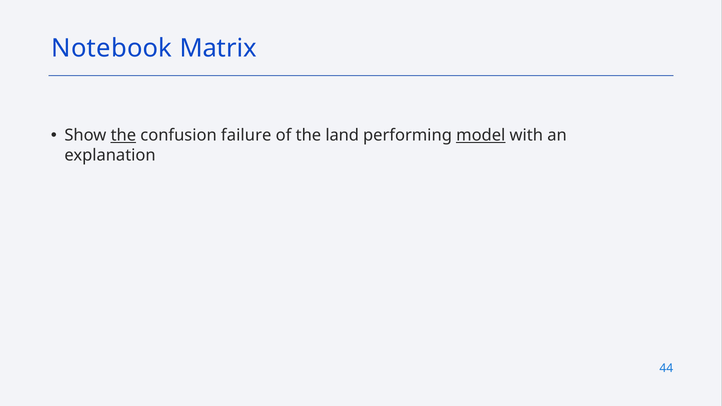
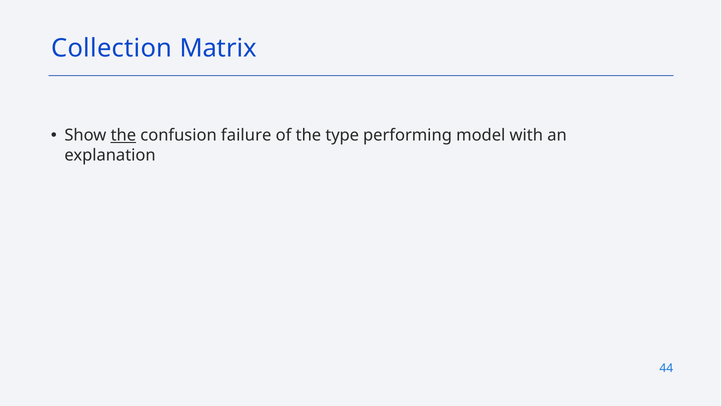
Notebook: Notebook -> Collection (112, 48)
land: land -> type (342, 136)
model underline: present -> none (481, 136)
